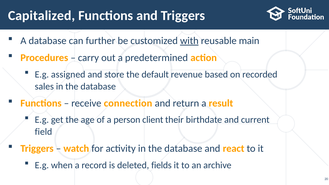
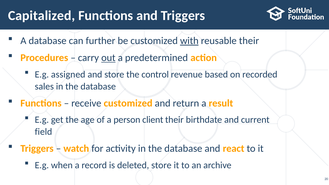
reusable main: main -> their (249, 41)
out underline: none -> present (108, 58)
default: default -> control (155, 74)
receive connection: connection -> customized (128, 103)
deleted fields: fields -> store (161, 165)
